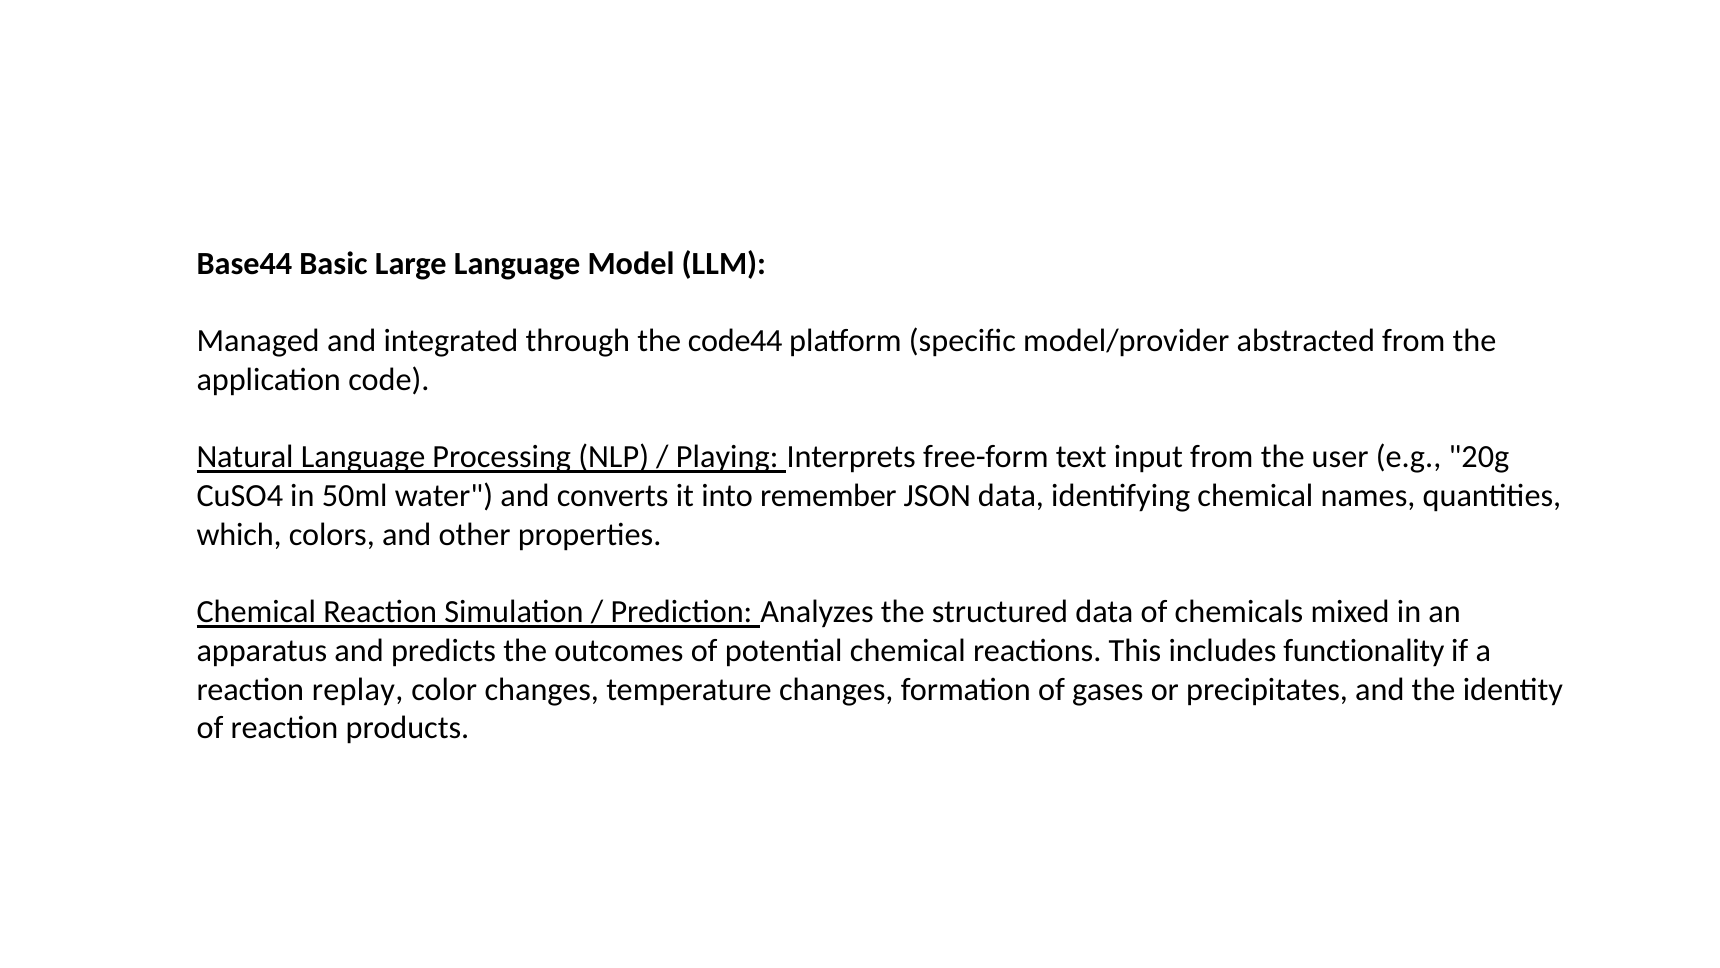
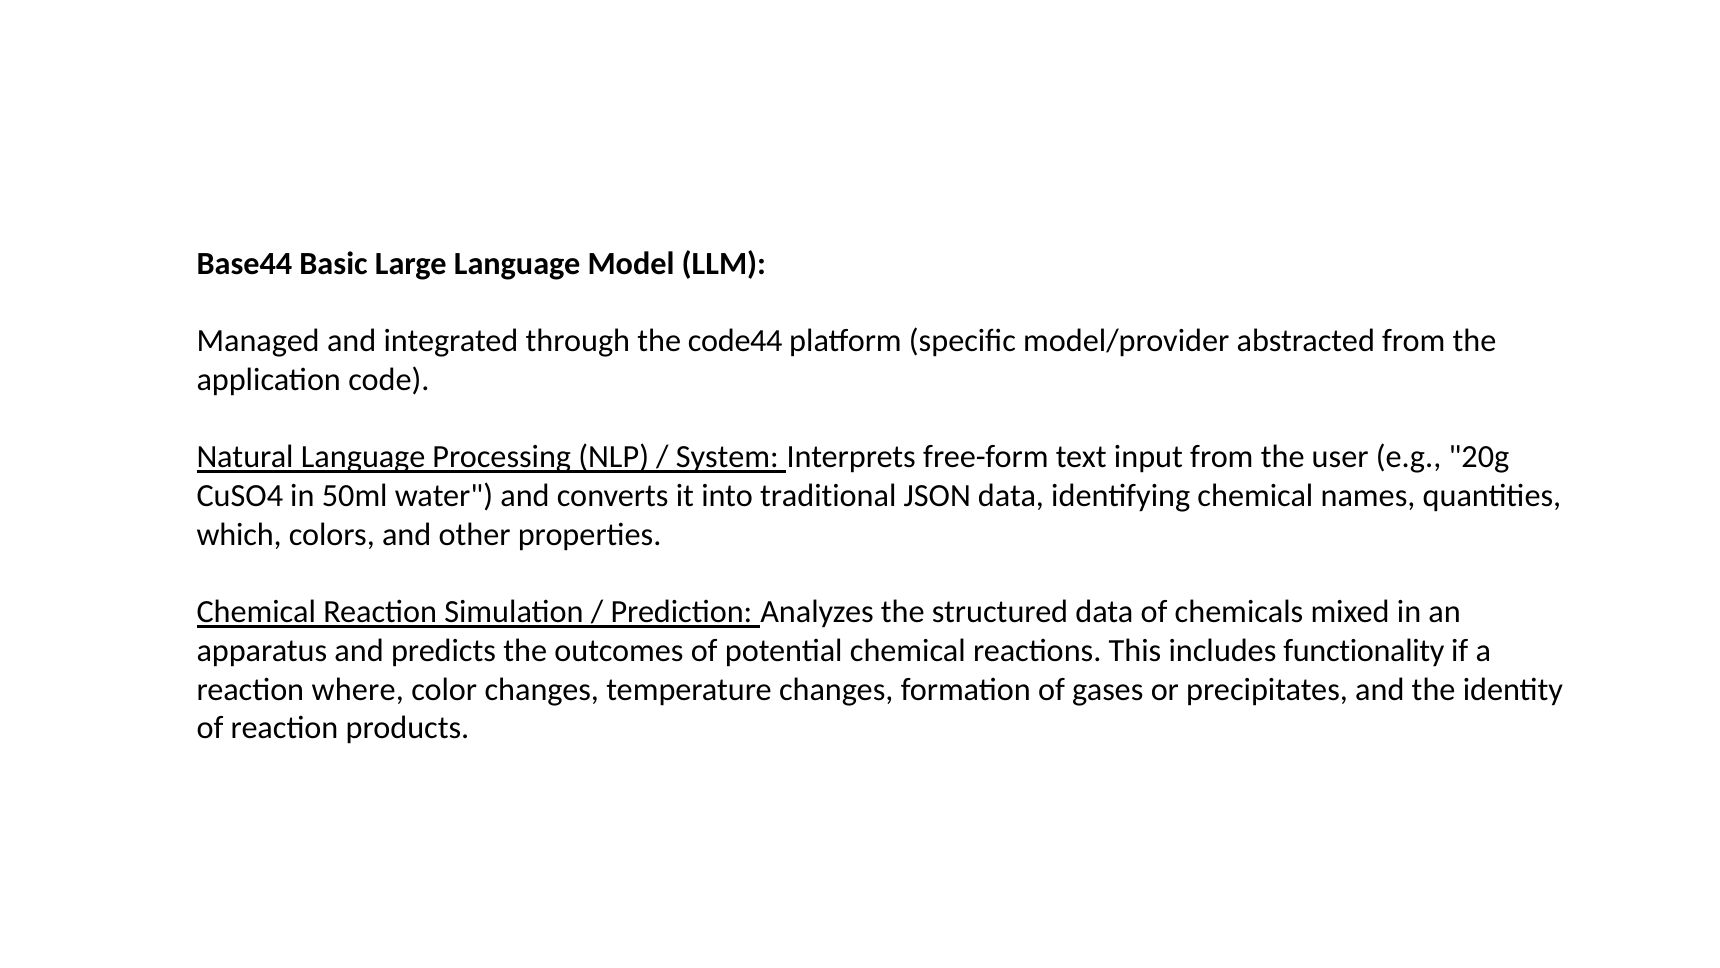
Playing: Playing -> System (727, 457)
remember: remember -> traditional (828, 496)
replay: replay -> where (358, 689)
